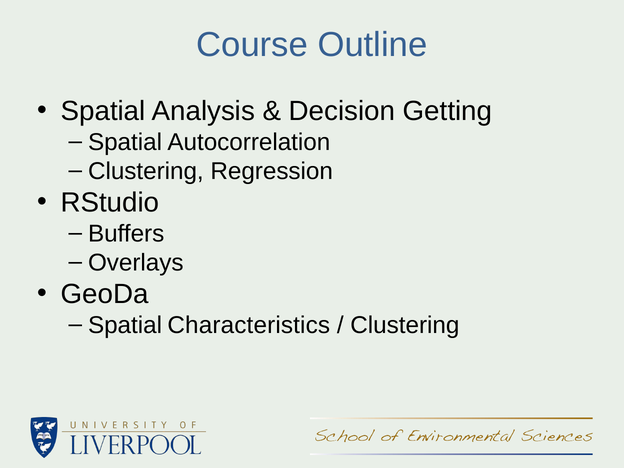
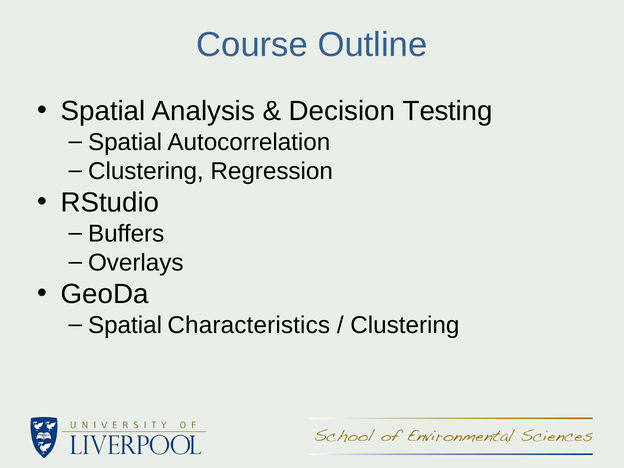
Getting: Getting -> Testing (448, 111)
